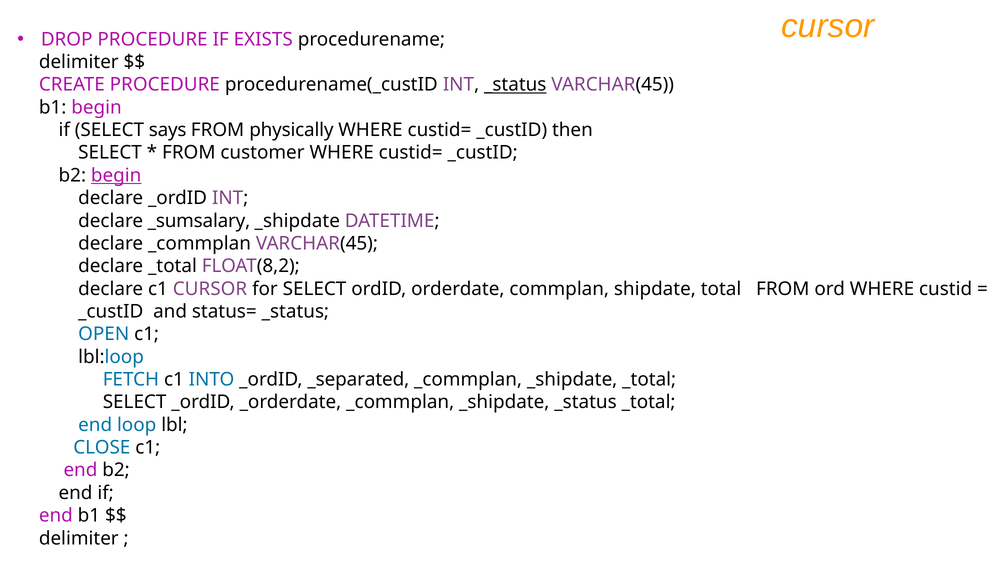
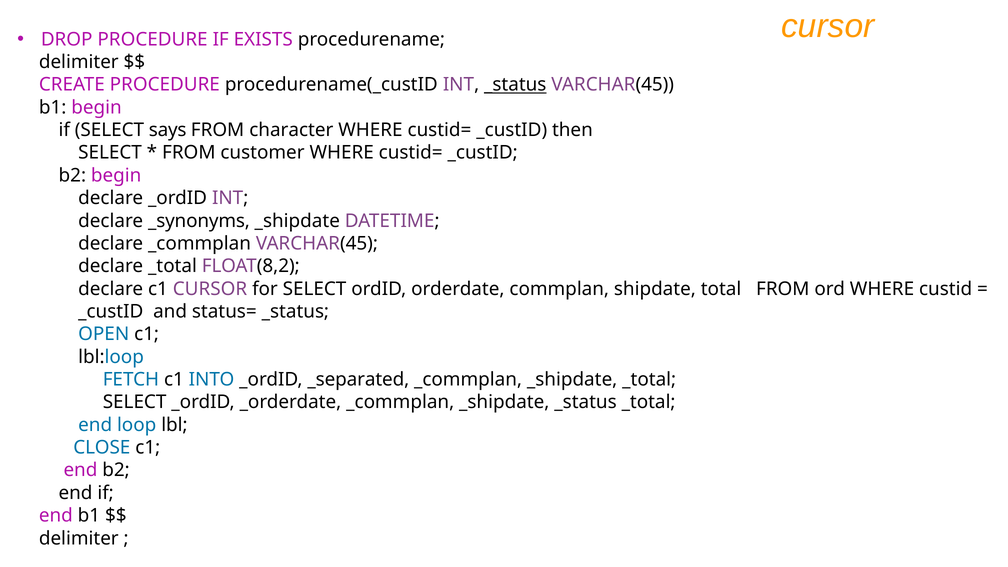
physically: physically -> character (291, 130)
begin underline: present -> none (116, 175)
_sumsalary: _sumsalary -> _synonyms (199, 221)
